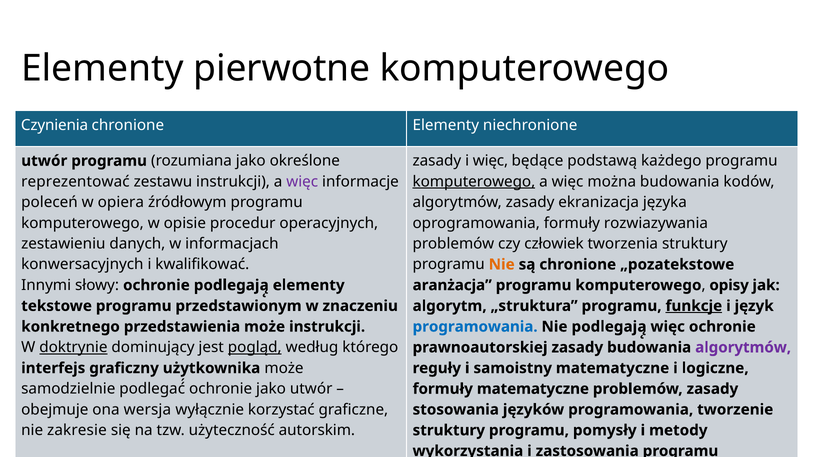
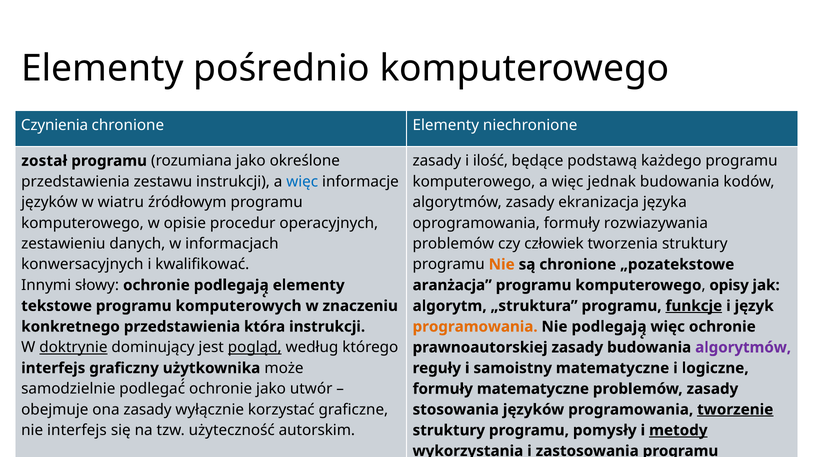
pierwotne: pierwotne -> pośrednio (282, 68)
i więc: więc -> ilość (490, 161)
utwór: utwór -> został (44, 161)
reprezentować: reprezentować -> przedstawienia (75, 182)
więc colour: purple -> blue (302, 182)
komputerowego underline: present -> none (474, 182)
można: można -> jednak (612, 182)
poleceń: poleceń -> języków (49, 202)
opiera: opiera -> wiatru (121, 202)
przedstawionym: przedstawionym -> komputerowych (238, 306)
przedstawienia może: może -> która (265, 327)
programowania colour: blue -> orange (475, 327)
ona wersja: wersja -> zasady (148, 410)
tworzenie underline: none -> present (735, 410)
nie zakresie: zakresie -> interfejs (77, 431)
metody underline: none -> present (678, 431)
